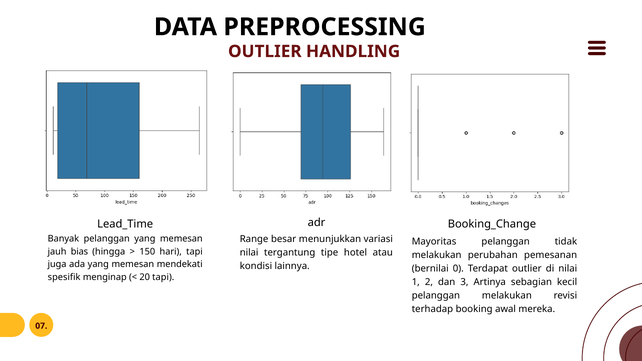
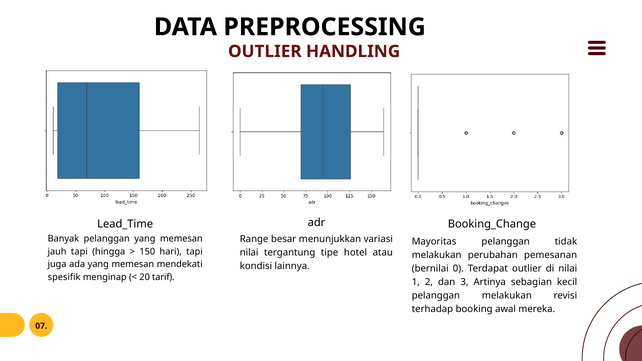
jauh bias: bias -> tapi (79, 252)
20 tapi: tapi -> tarif (163, 277)
